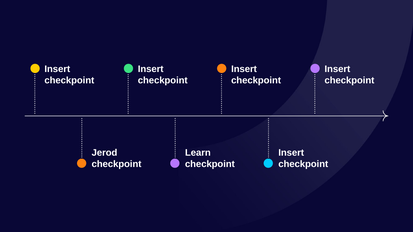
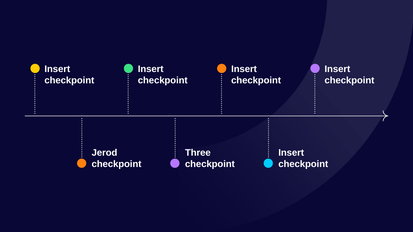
Learn: Learn -> Three (198, 153)
